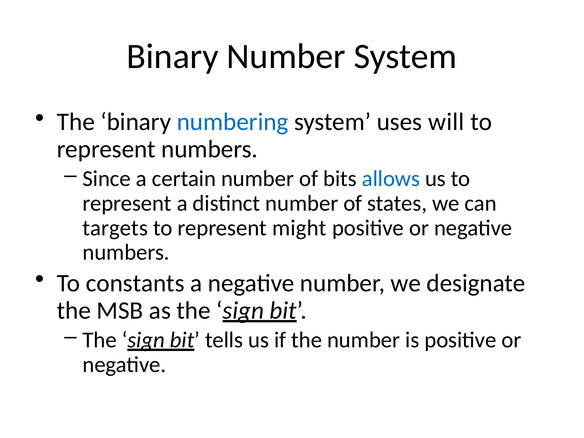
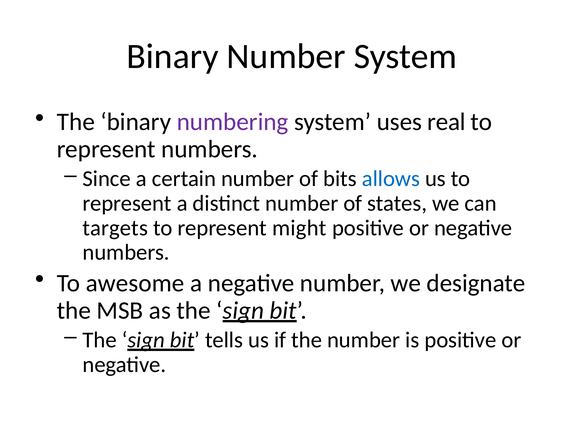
numbering colour: blue -> purple (233, 122)
will: will -> real (446, 122)
constants: constants -> awesome (135, 283)
